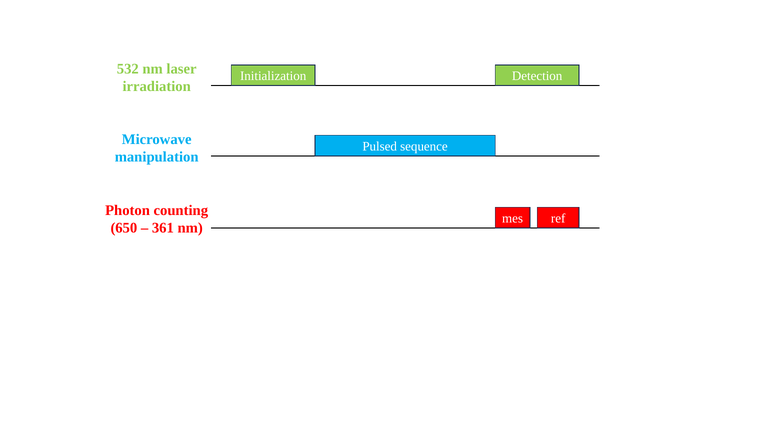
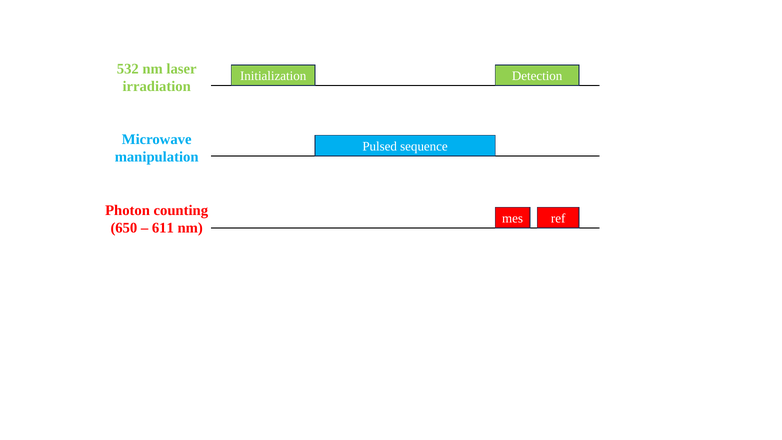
361: 361 -> 611 (163, 228)
